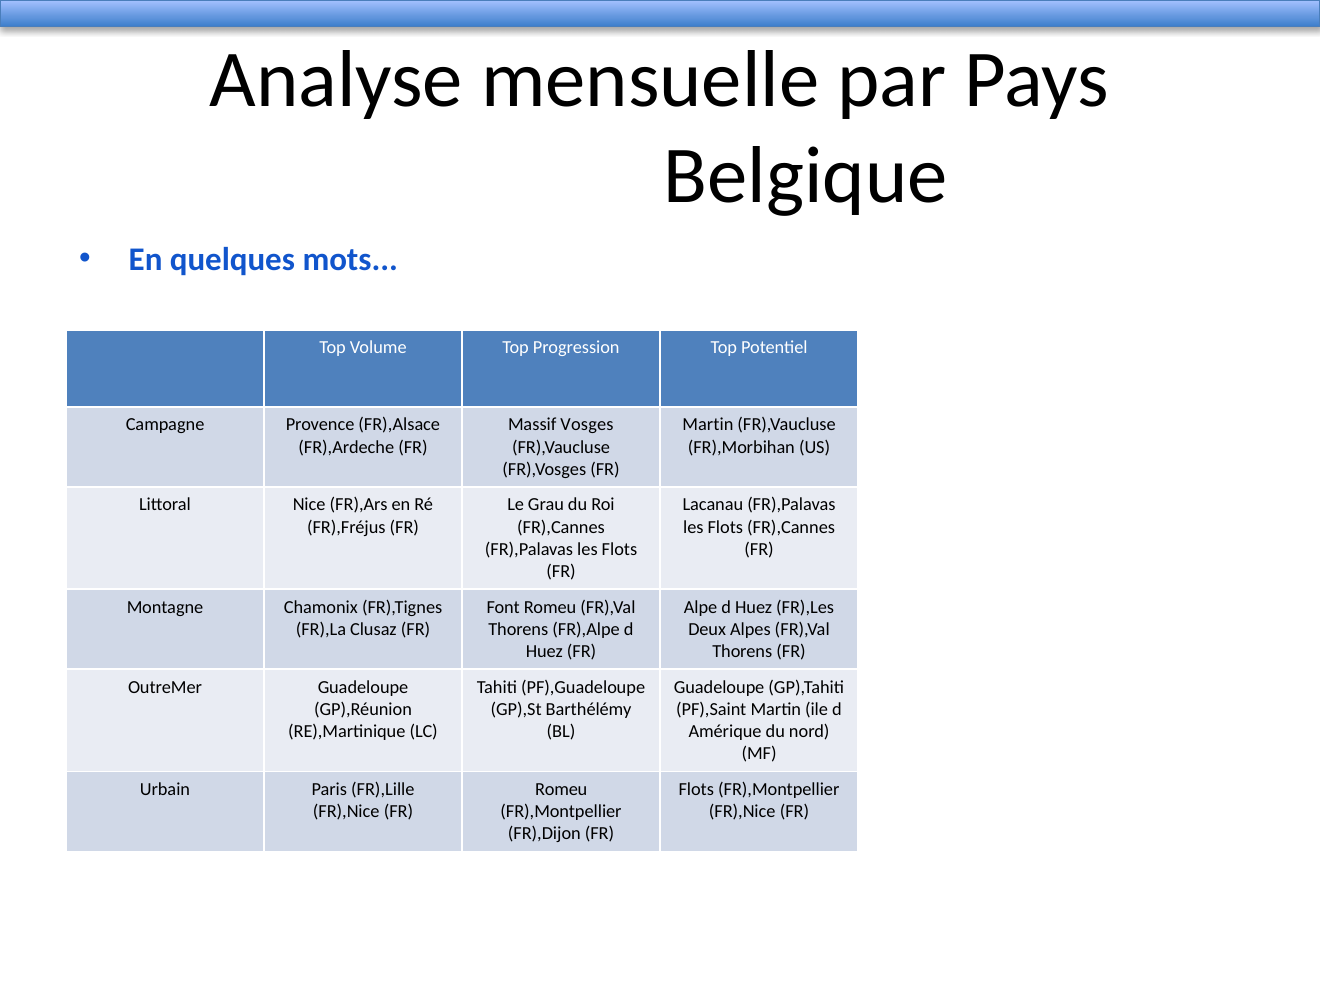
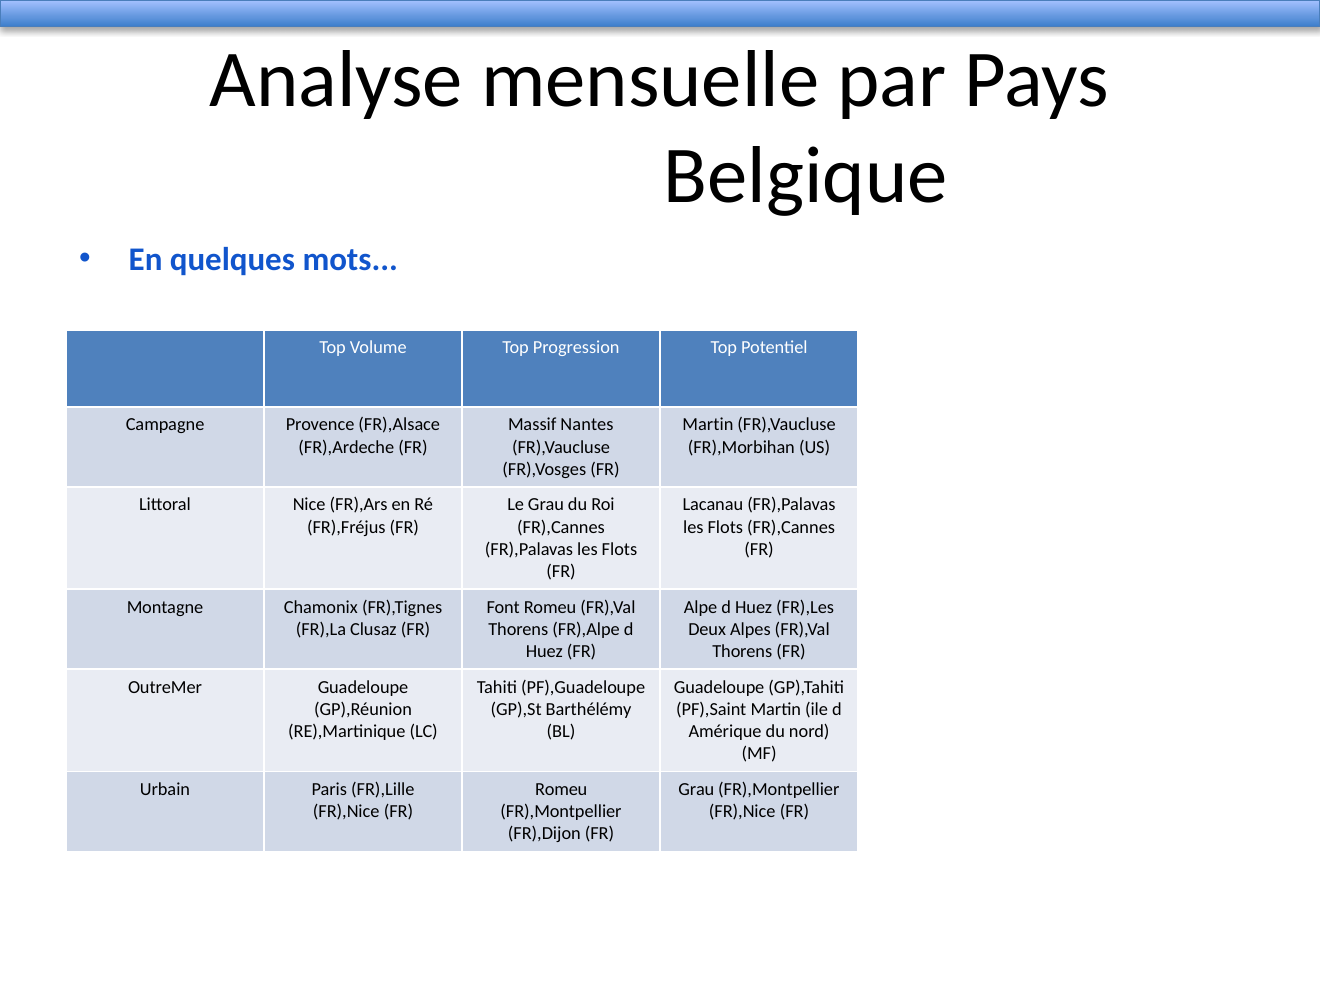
Vosges: Vosges -> Nantes (587, 425)
Flots: Flots -> Grau (696, 789)
